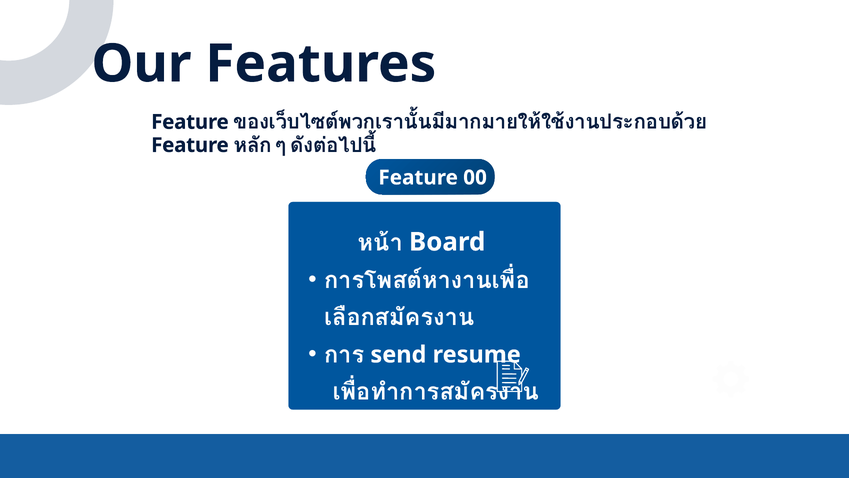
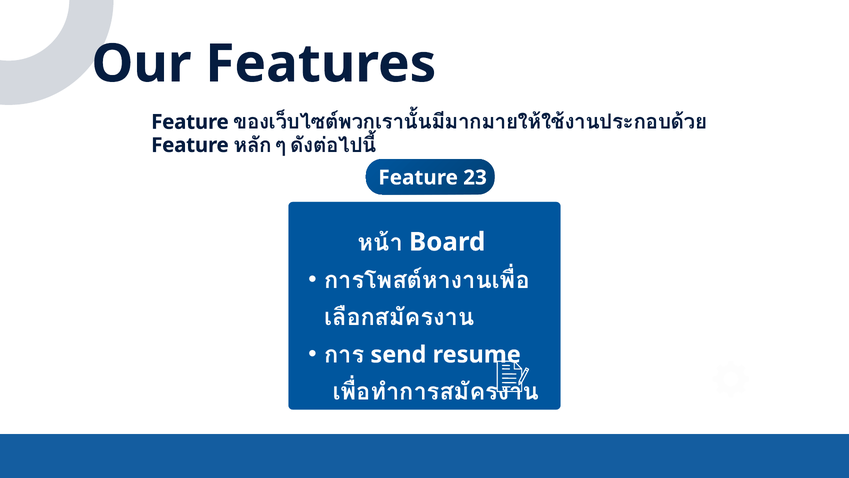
00: 00 -> 23 (475, 177)
